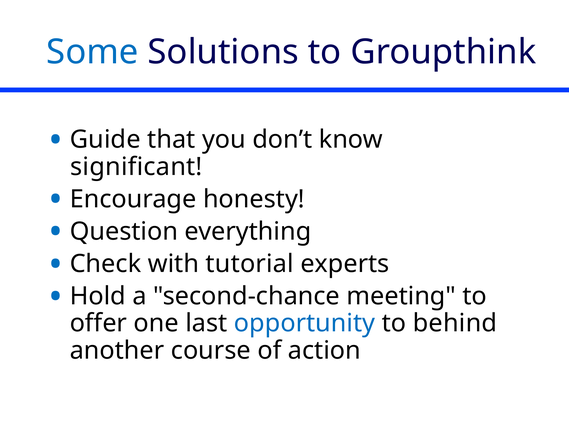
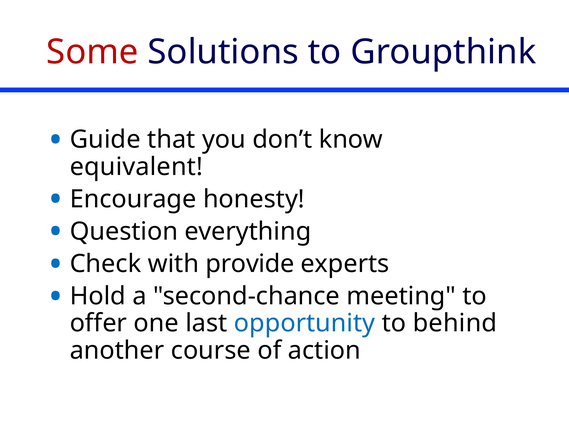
Some colour: blue -> red (92, 52)
significant: significant -> equivalent (136, 167)
tutorial: tutorial -> provide (250, 264)
